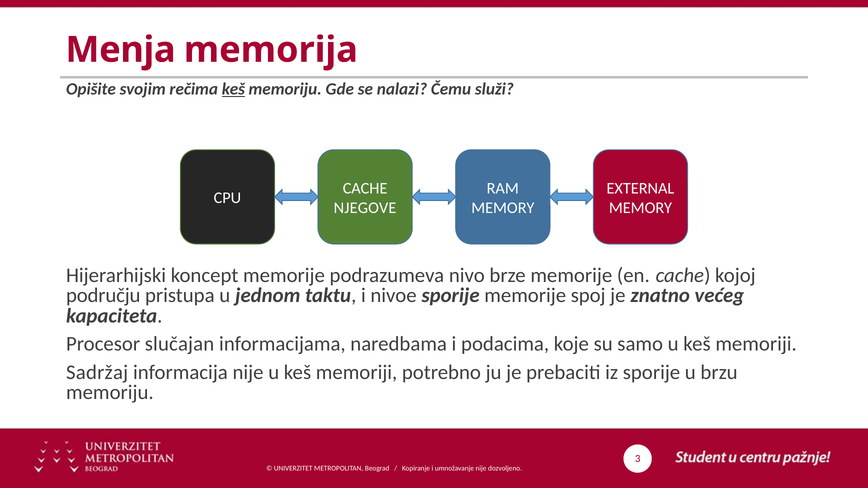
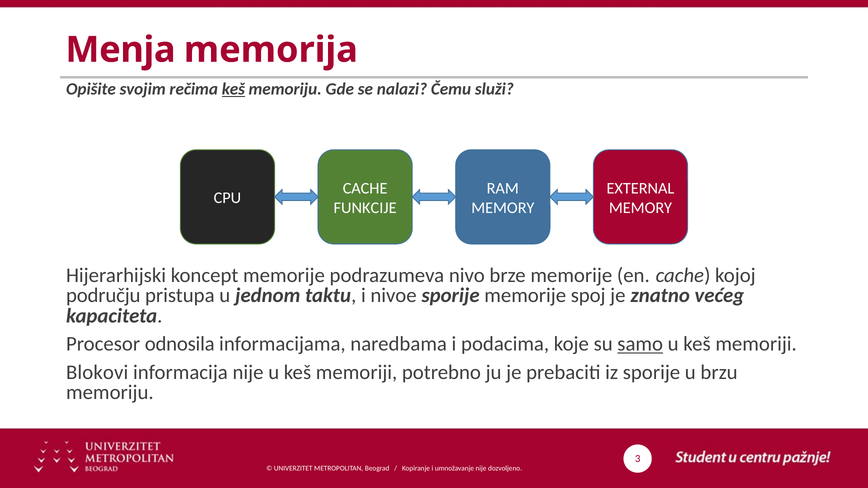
NJEGOVE: NJEGOVE -> FUNKCIJE (365, 208)
slučajan: slučajan -> odnosila (180, 344)
samo underline: none -> present (640, 344)
Sadržaj: Sadržaj -> Blokovi (97, 373)
